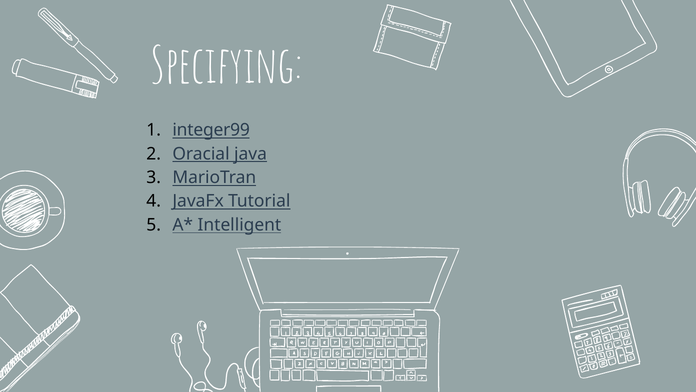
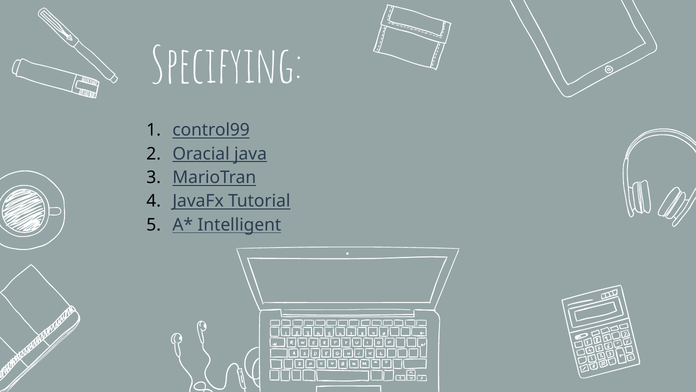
integer99: integer99 -> control99 (211, 130)
